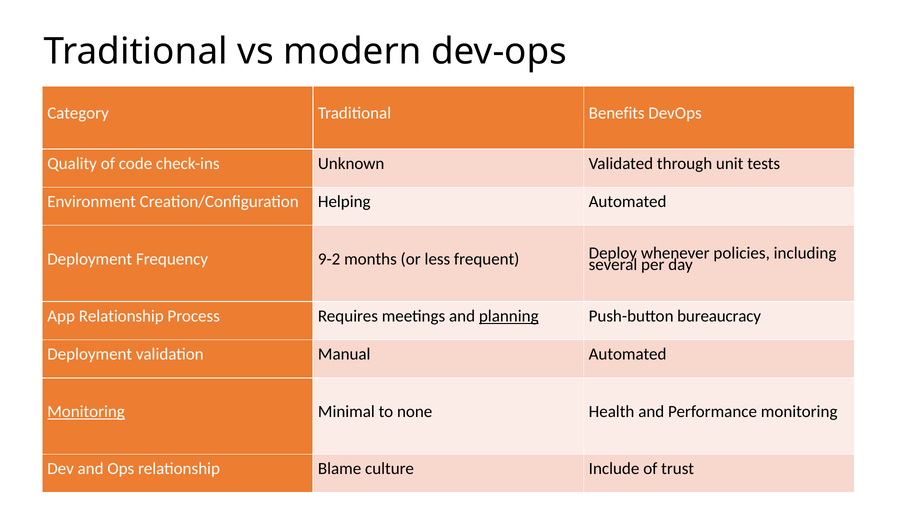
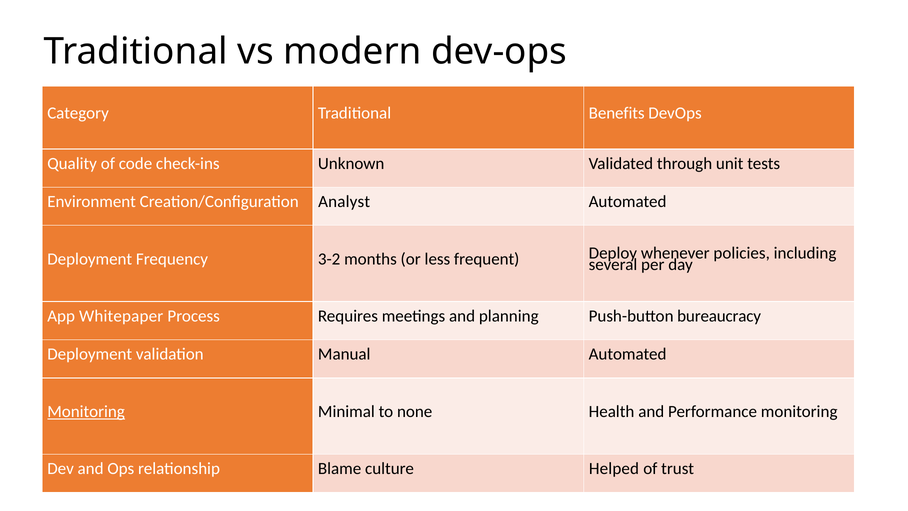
Helping: Helping -> Analyst (344, 202)
9-2: 9-2 -> 3-2 (329, 259)
App Relationship: Relationship -> Whitepaper (121, 316)
planning underline: present -> none (509, 316)
Include: Include -> Helped (614, 469)
